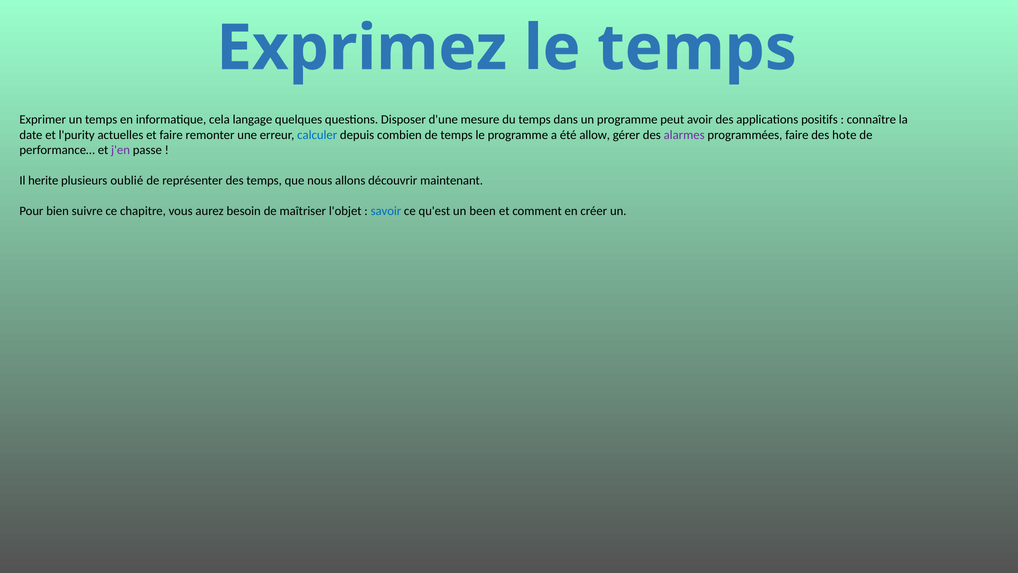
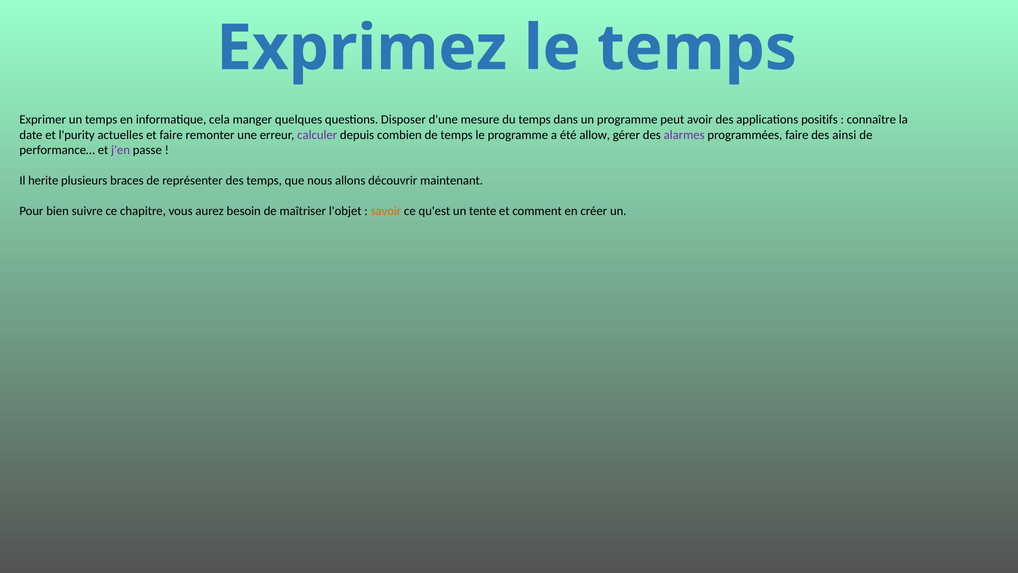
langage: langage -> manger (252, 119)
calculer colour: blue -> purple (317, 135)
hote: hote -> ainsi (844, 135)
oublié: oublié -> braces (127, 181)
savoir colour: blue -> orange (386, 211)
been: been -> tente (483, 211)
